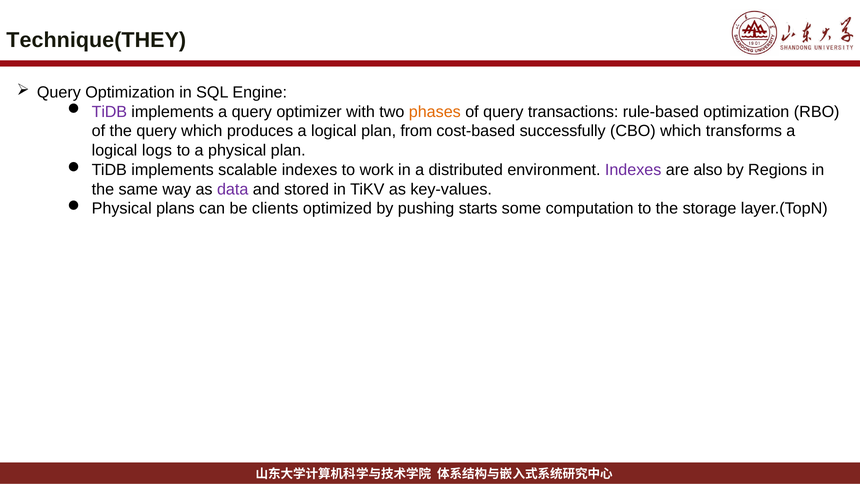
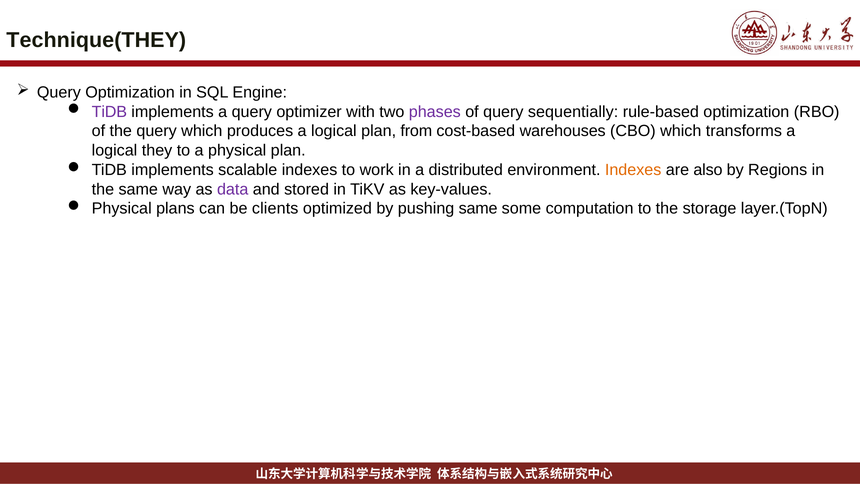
phases colour: orange -> purple (435, 112)
transactions: transactions -> sequentially (573, 112)
successfully: successfully -> warehouses (563, 131)
logs: logs -> they (157, 150)
Indexes colour: purple -> orange (633, 170)
pushing starts: starts -> same (478, 208)
